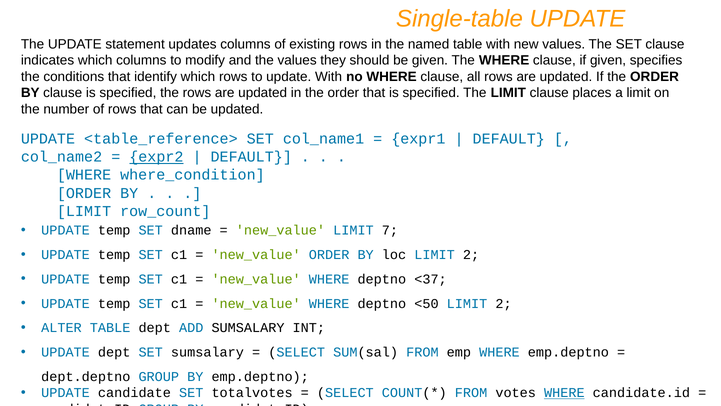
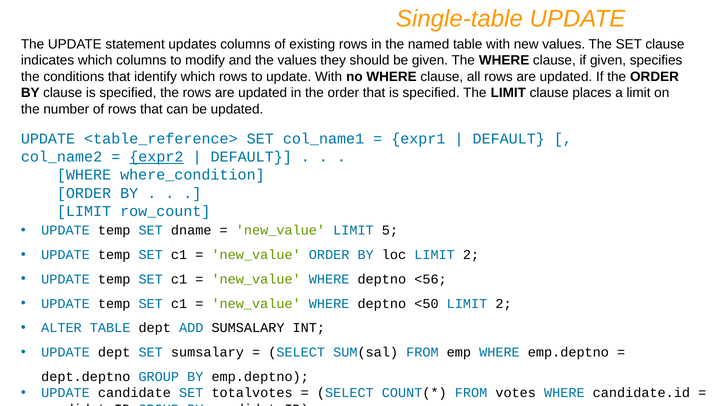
7: 7 -> 5 (390, 230)
<37: <37 -> <56 (431, 279)
WHERE underline: present -> none (564, 392)
